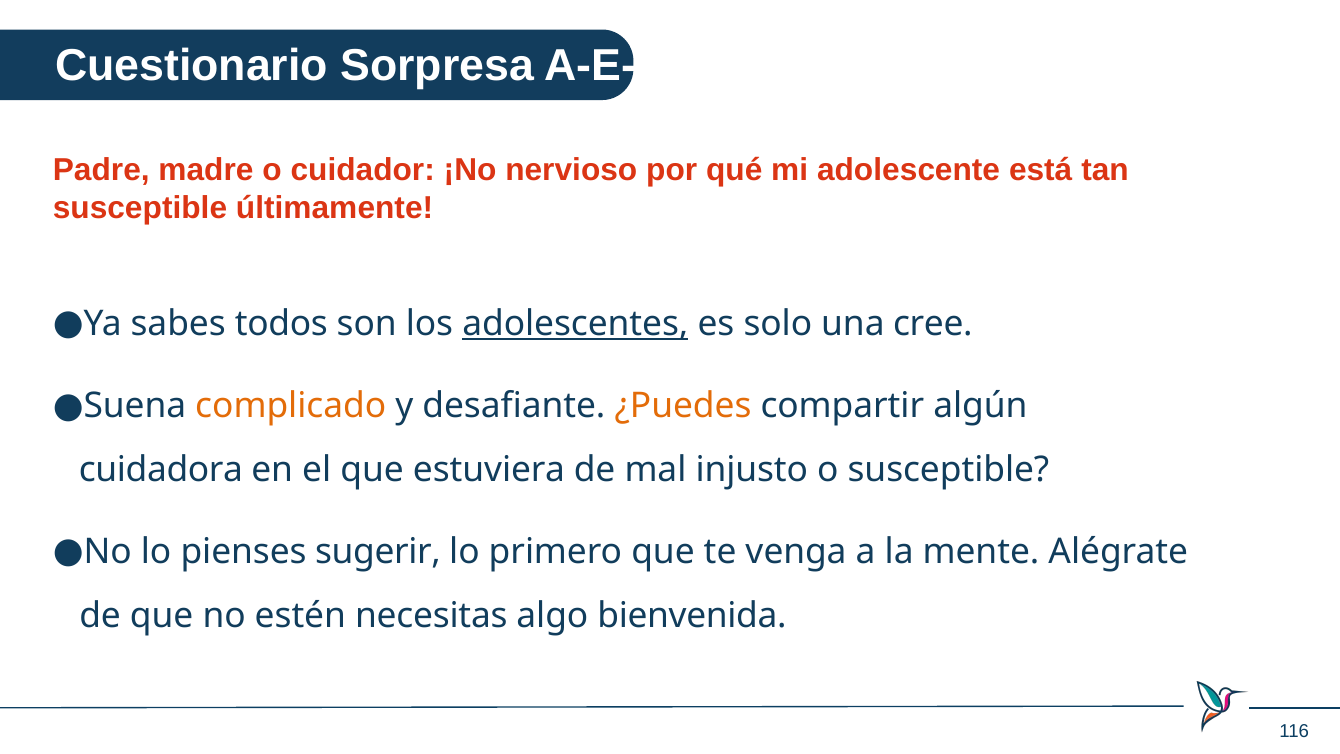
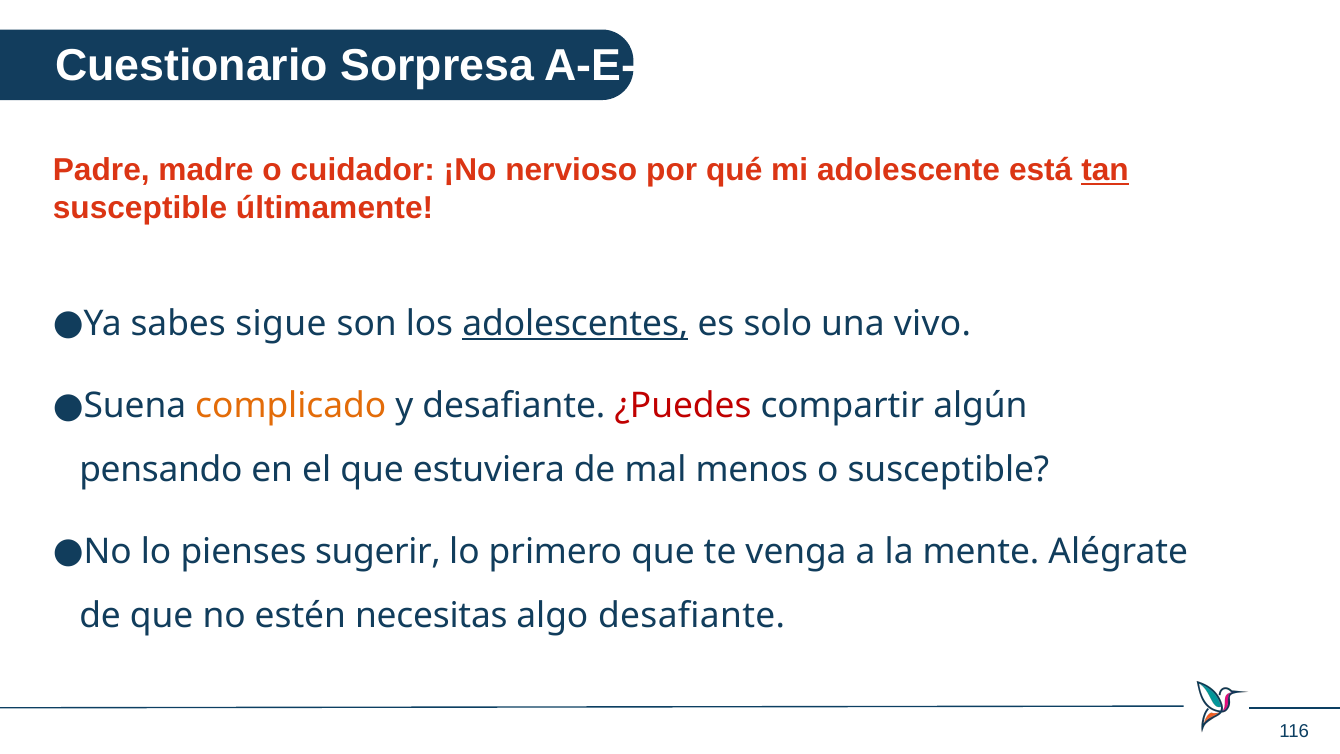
tan underline: none -> present (1105, 170)
todos: todos -> sigue (281, 323)
cree: cree -> vivo (933, 323)
¿Puedes colour: orange -> red (683, 406)
cuidadora: cuidadora -> pensando (161, 469)
injusto: injusto -> menos (752, 469)
algo bienvenida: bienvenida -> desafiante (692, 615)
